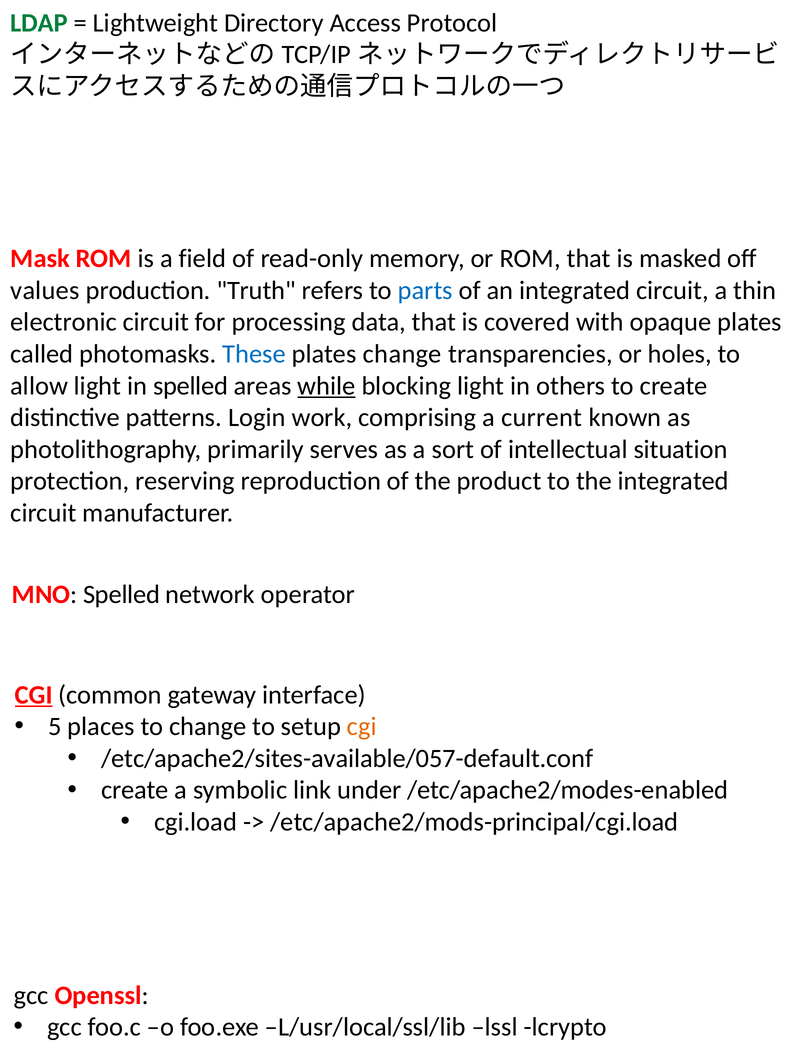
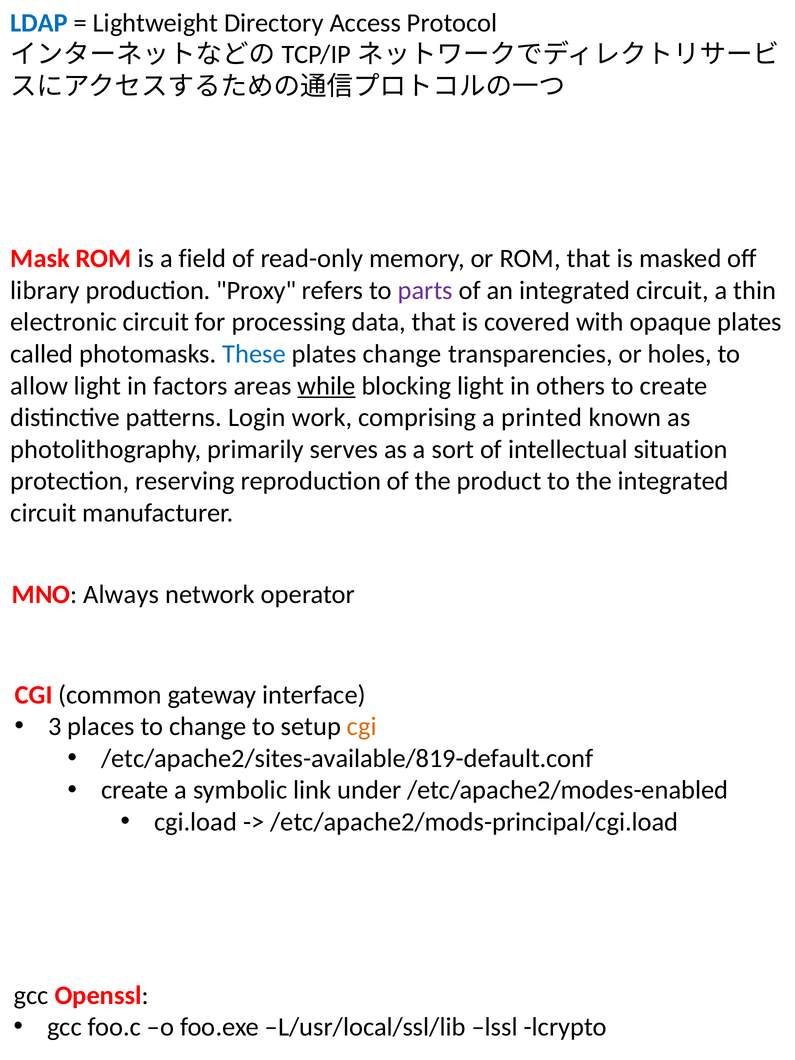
LDAP colour: green -> blue (39, 23)
values: values -> library (45, 290)
Truth: Truth -> Proxy (256, 290)
parts colour: blue -> purple (425, 290)
in spelled: spelled -> factors (190, 386)
current: current -> printed (542, 418)
MNO Spelled: Spelled -> Always (121, 595)
CGI underline: present -> none (34, 695)
5: 5 -> 3 (55, 727)
/etc/apache2/sites-available/057-default.conf: /etc/apache2/sites-available/057-default.conf -> /etc/apache2/sites-available/819-default.conf (347, 758)
